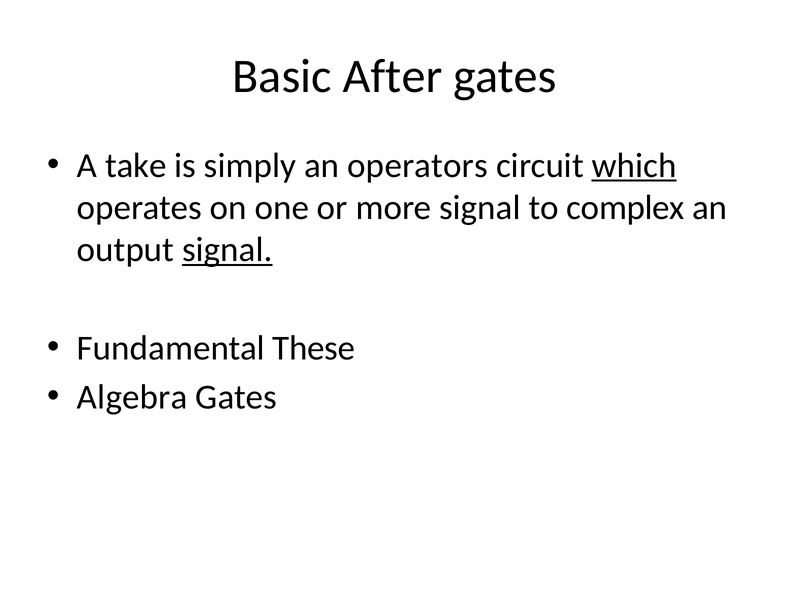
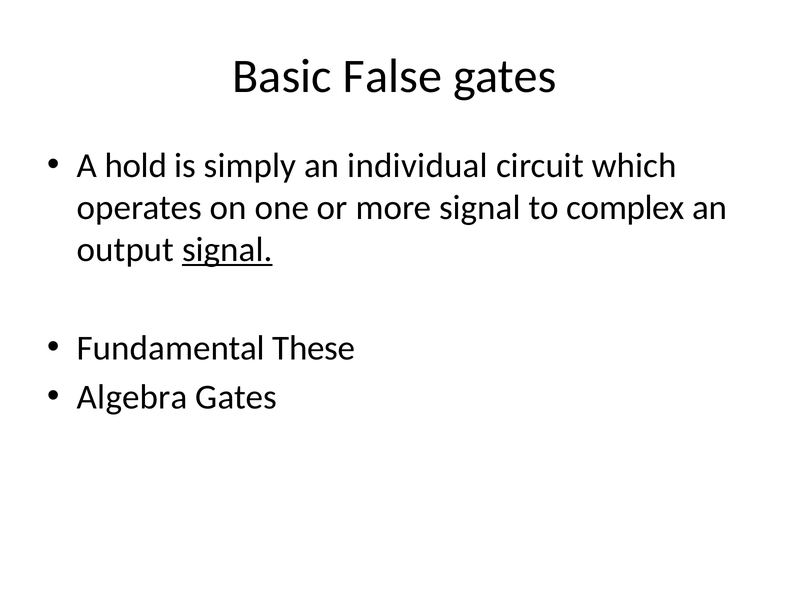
After: After -> False (393, 76)
take: take -> hold (136, 166)
operators: operators -> individual (418, 166)
which underline: present -> none (634, 166)
